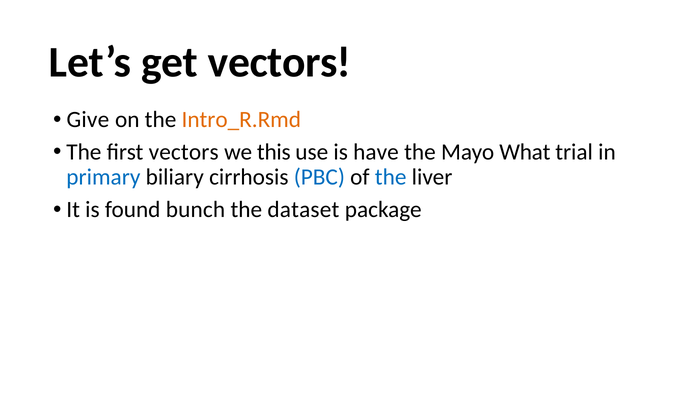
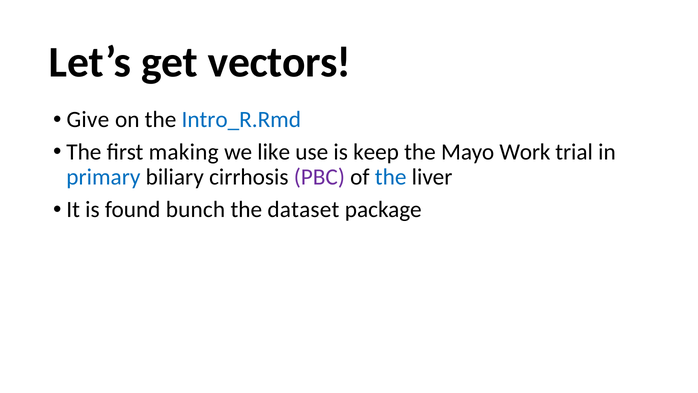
Intro_R.Rmd colour: orange -> blue (241, 120)
first vectors: vectors -> making (184, 152)
this: this -> like (274, 152)
have: have -> keep (376, 152)
What: What -> Work (525, 152)
PBC colour: blue -> purple (319, 177)
